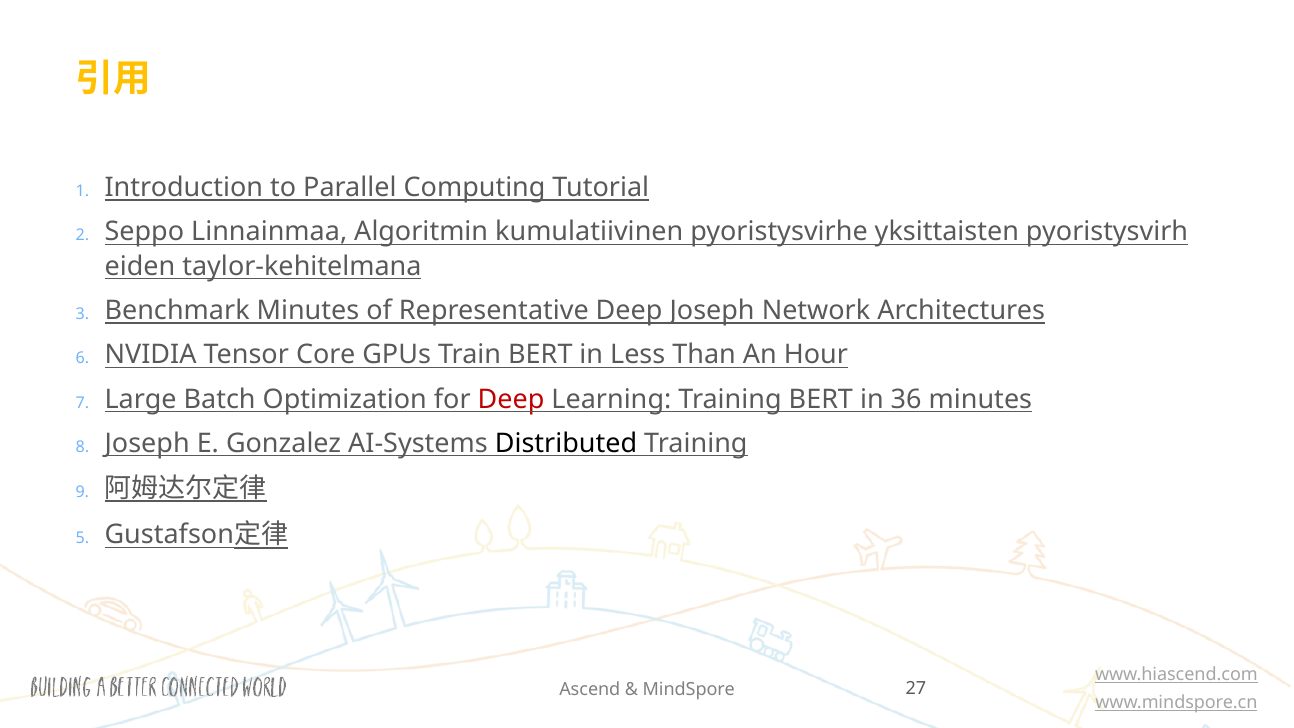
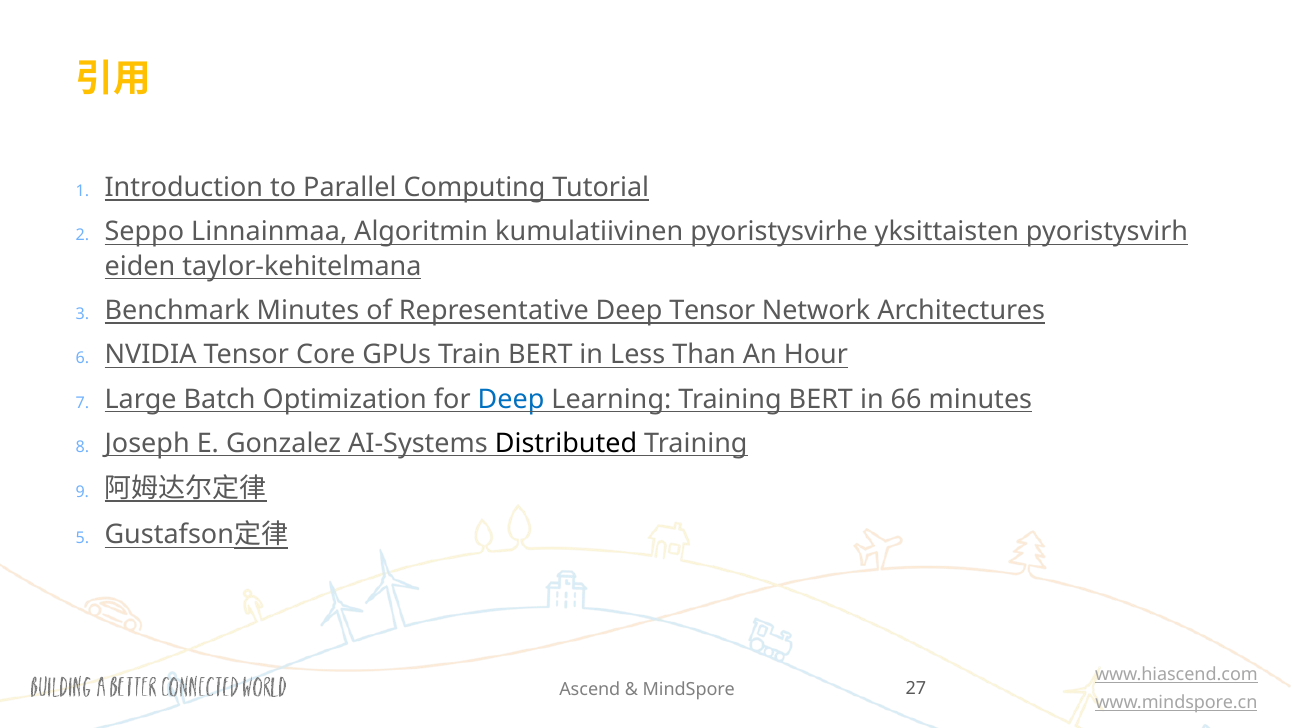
Deep Joseph: Joseph -> Tensor (712, 311)
Deep colour: red -> blue (511, 399)
36: 36 -> 66 (906, 399)
